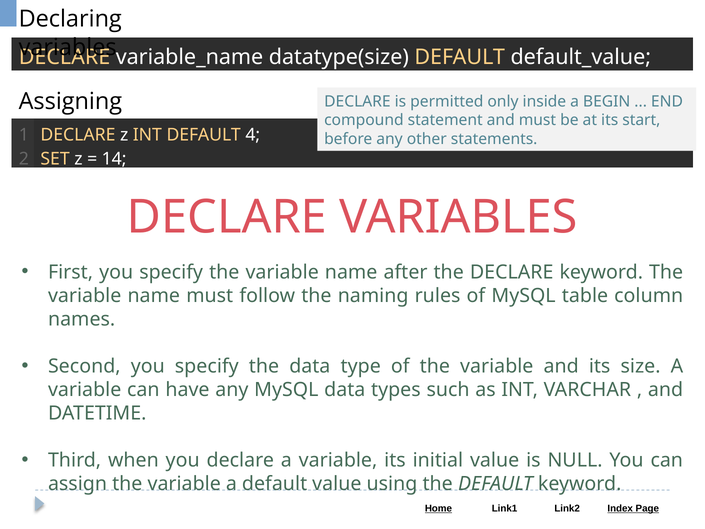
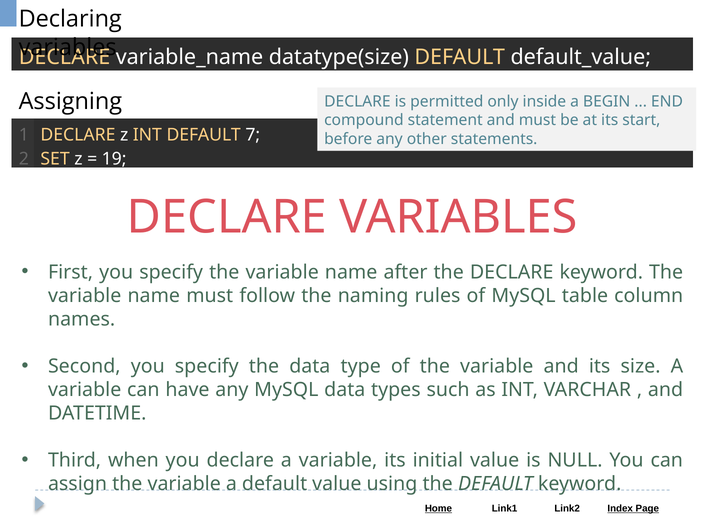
4: 4 -> 7 (253, 135)
14: 14 -> 19 (114, 159)
